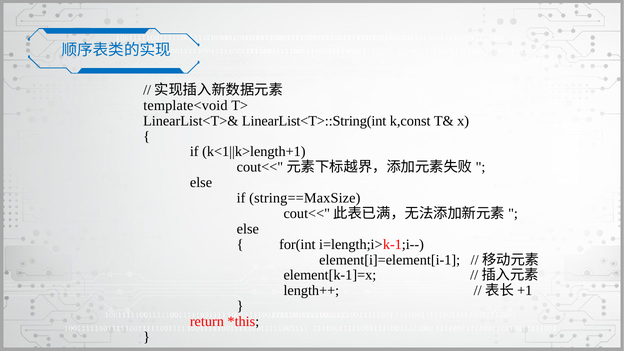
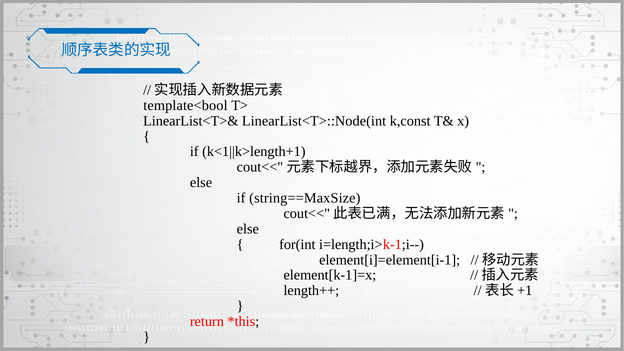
template<void: template<void -> template<bool (185, 105)
LinearList<T>::String(int: LinearList<T>::String(int -> LinearList<T>::Node(int (314, 121)
